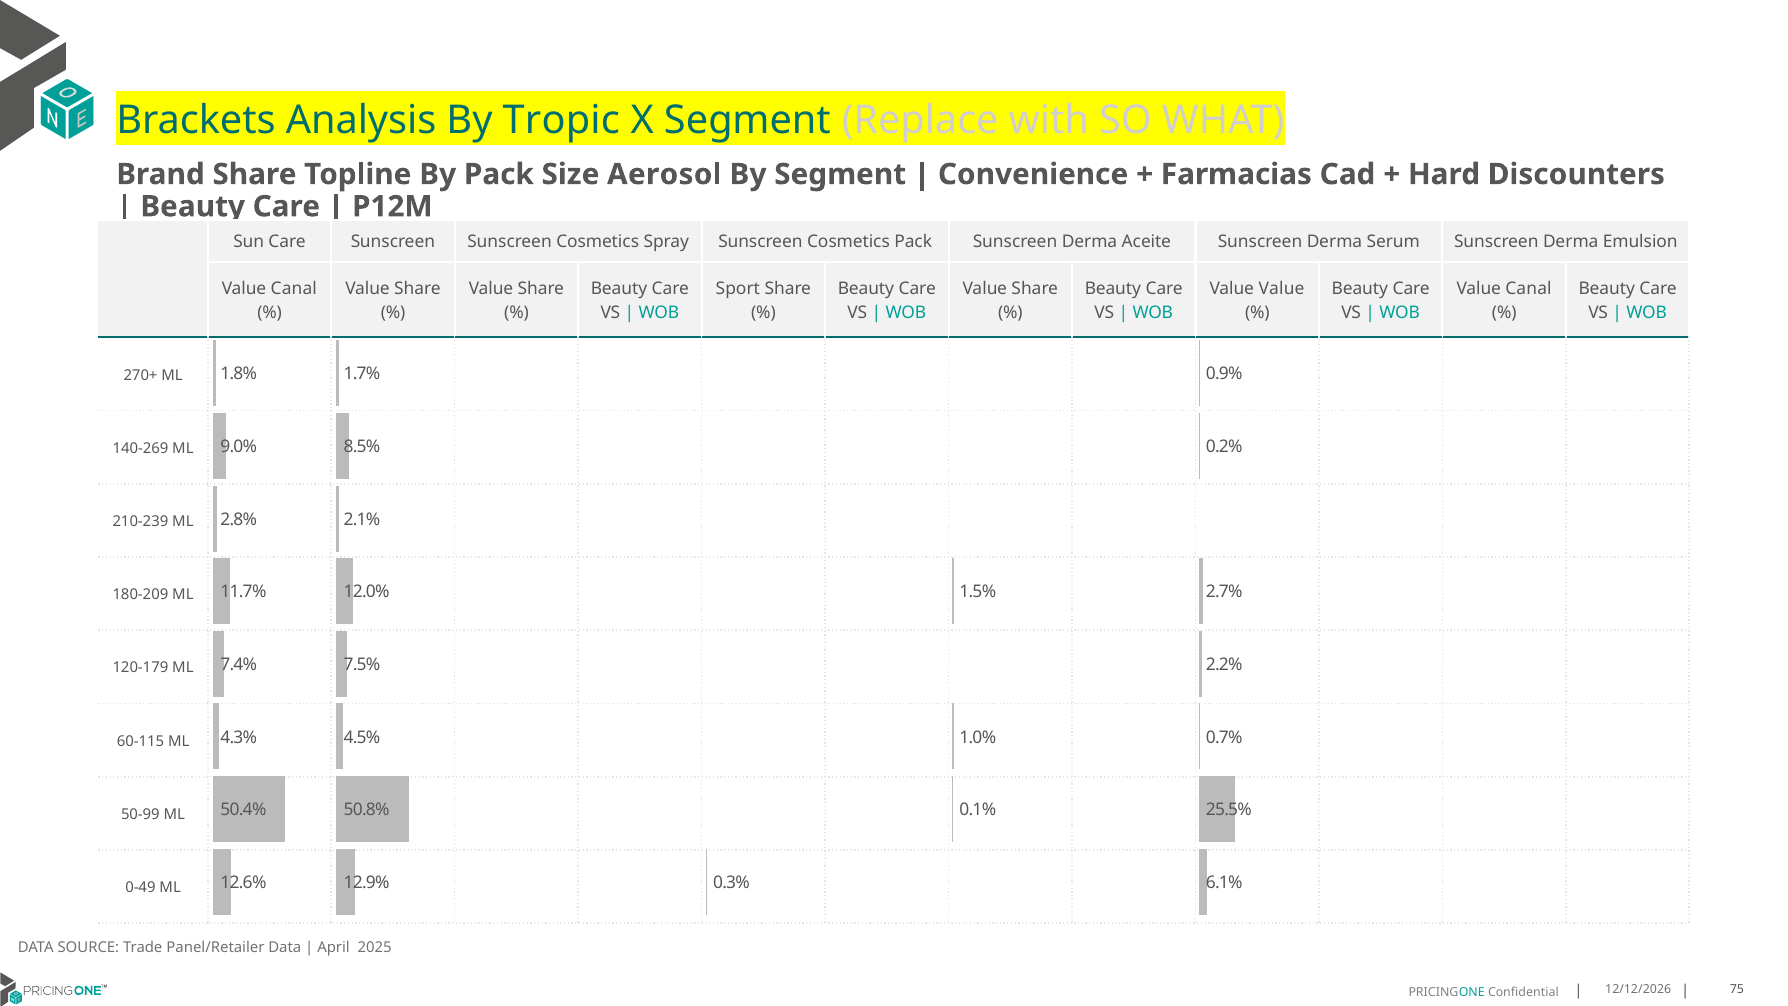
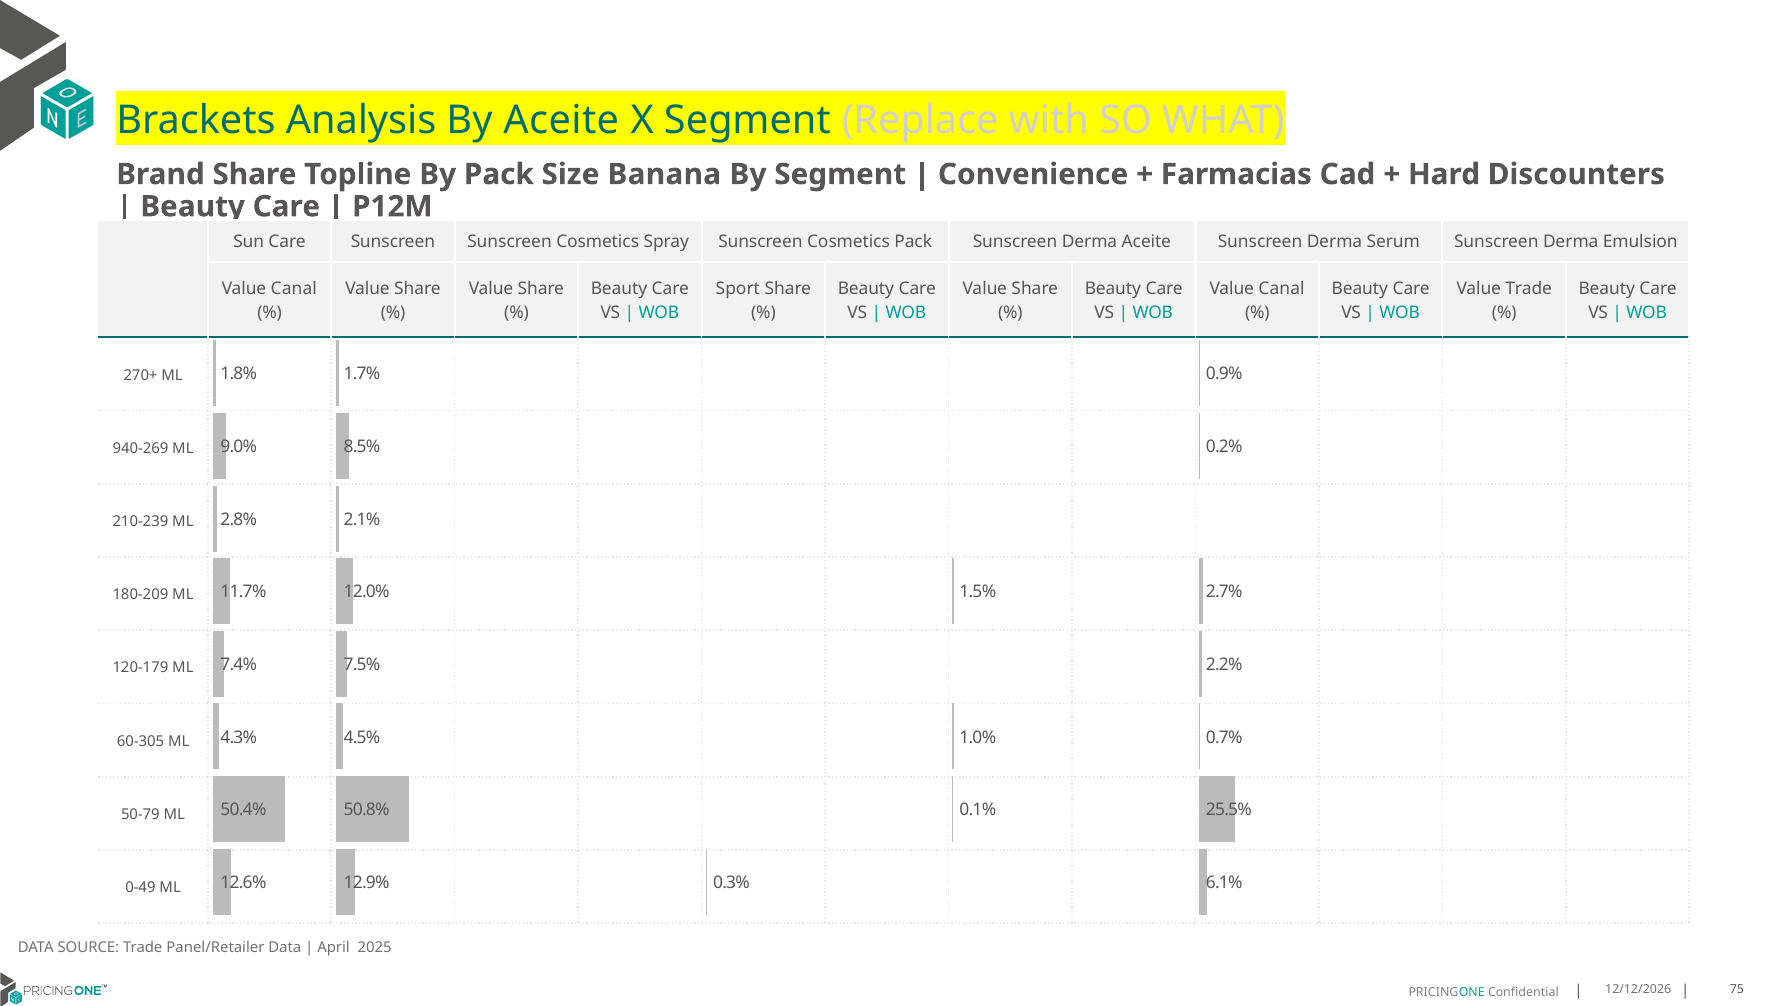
By Tropic: Tropic -> Aceite (561, 120)
Aerosol: Aerosol -> Banana (664, 174)
Value: Value -> Canal (1282, 289)
Canal: Canal -> Trade (1529, 289)
140-269: 140-269 -> 940-269 (141, 448)
60-115: 60-115 -> 60-305 (141, 741)
50-99: 50-99 -> 50-79 (140, 814)
